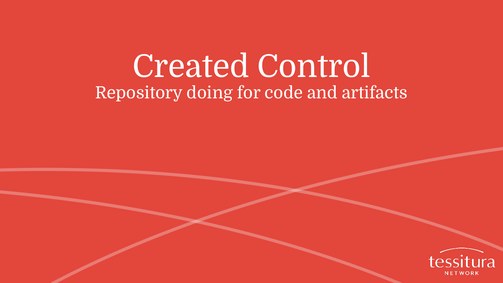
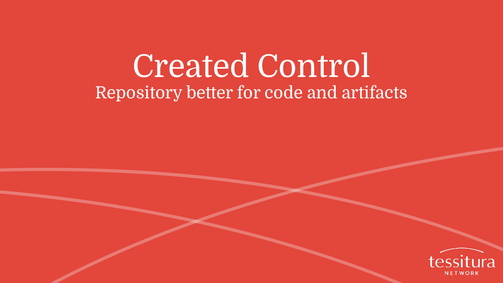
doing: doing -> better (210, 93)
